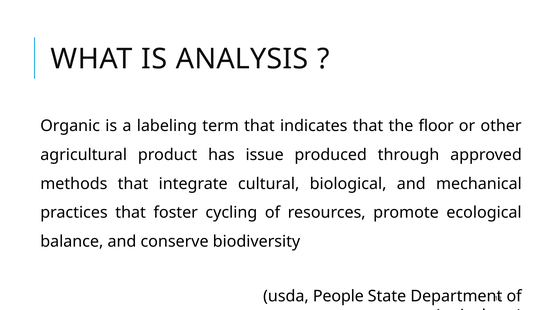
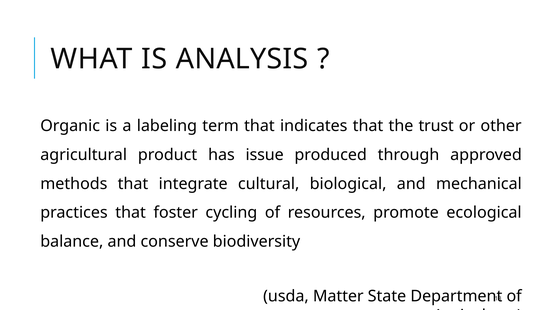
floor: floor -> trust (436, 126)
People: People -> Matter (338, 297)
